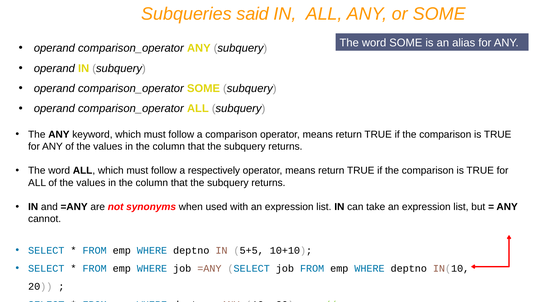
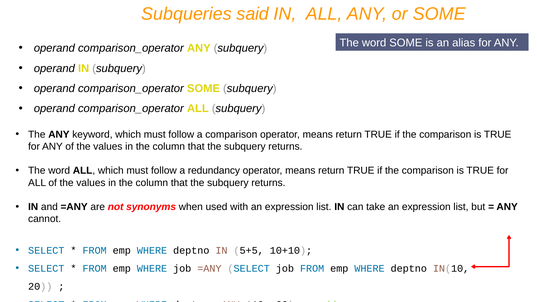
respectively: respectively -> redundancy (214, 171)
